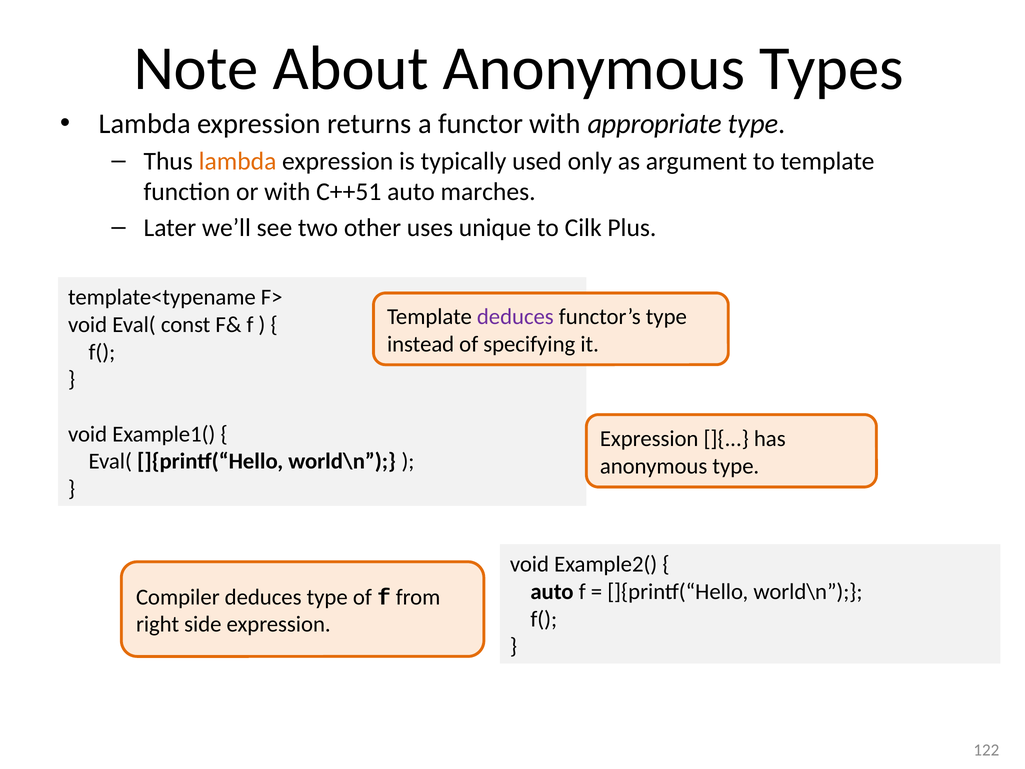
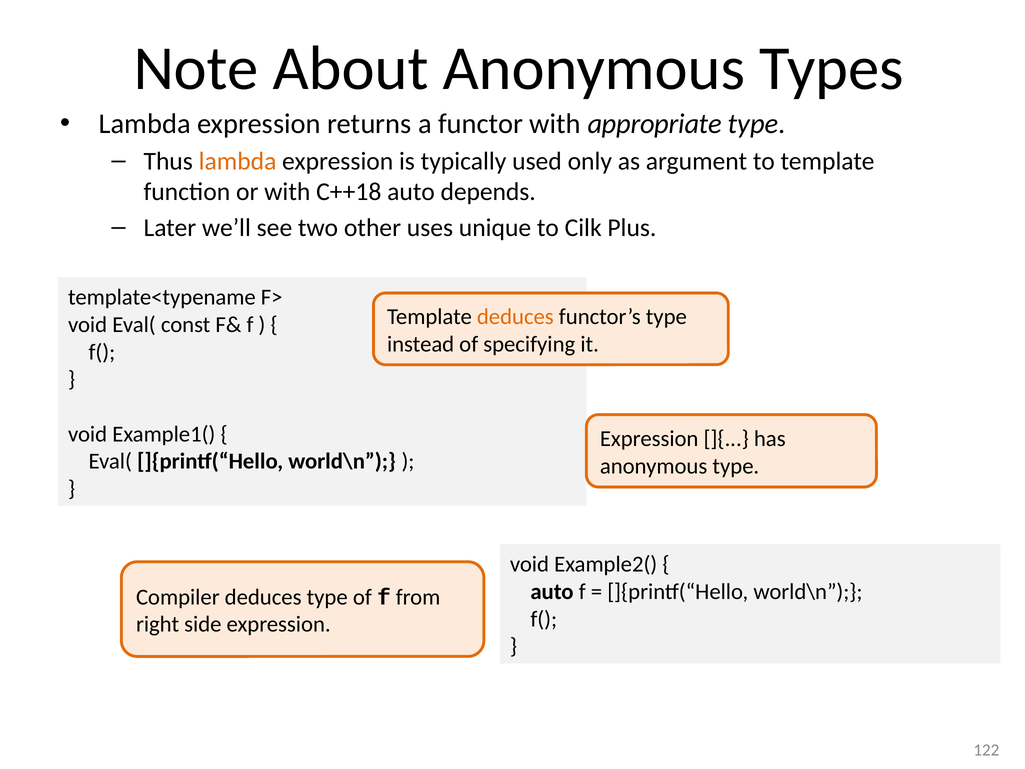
C++51: C++51 -> C++18 (349, 192)
marches: marches -> depends (488, 192)
deduces colour: purple -> orange (515, 317)
